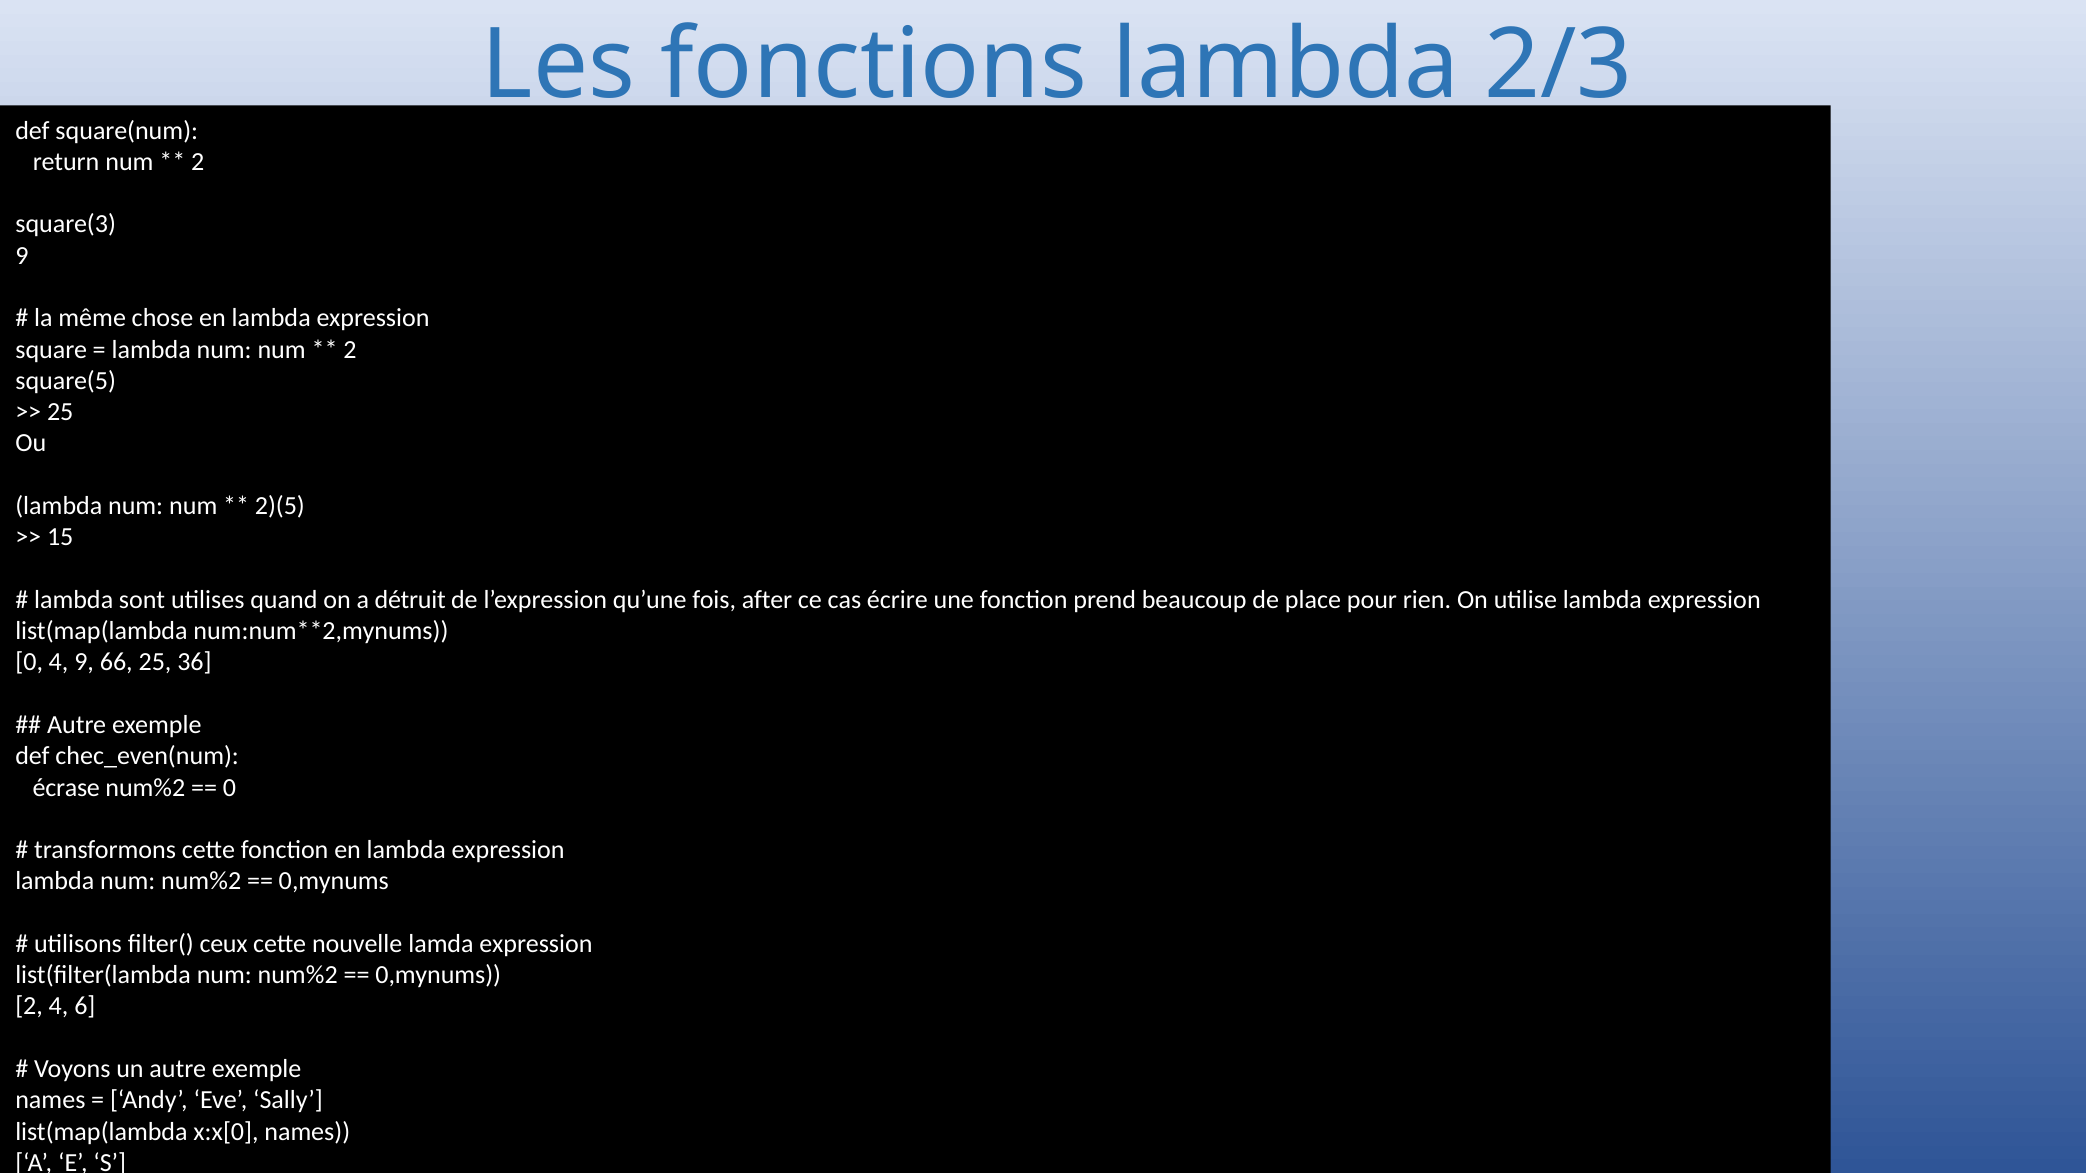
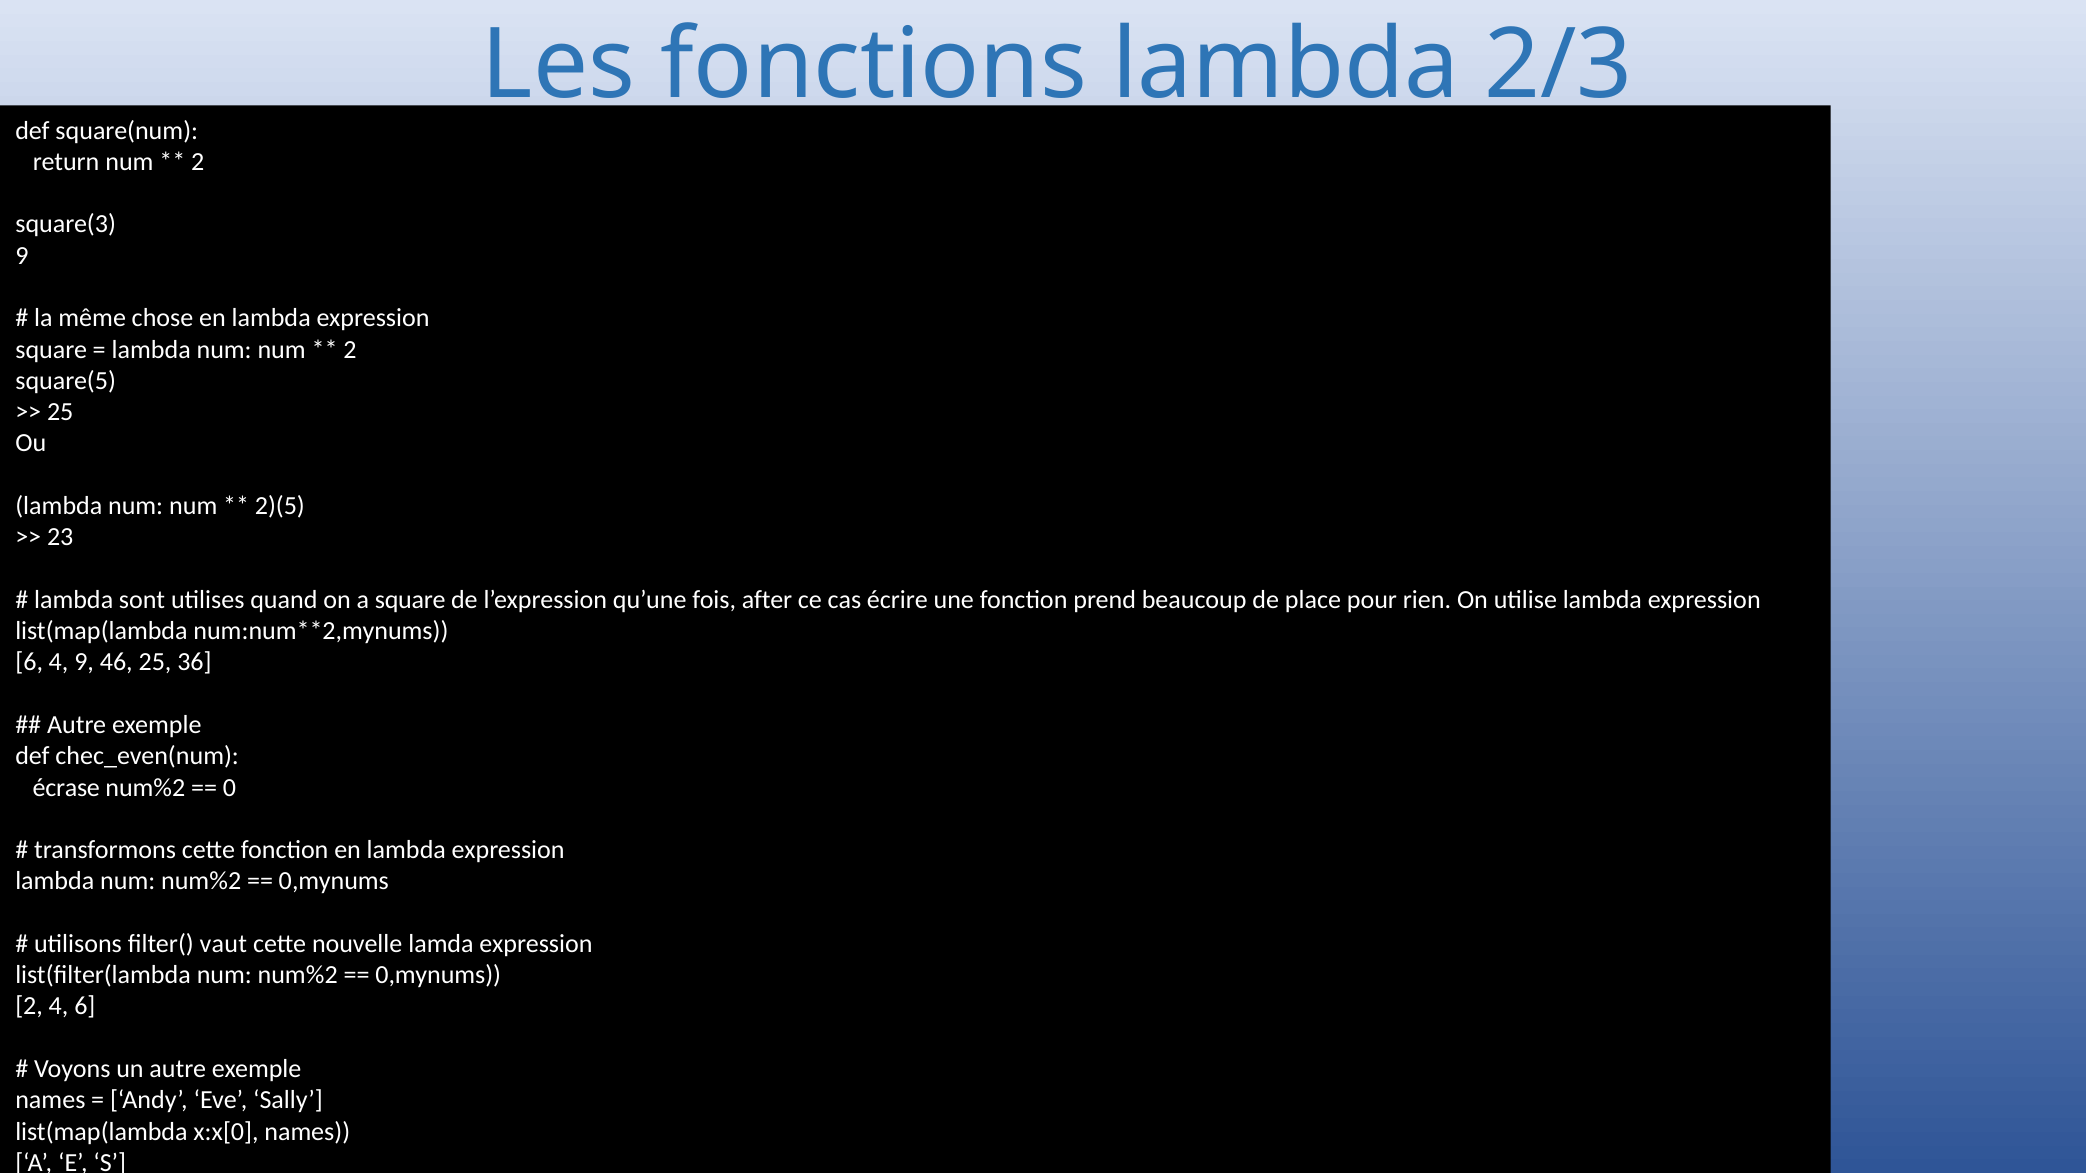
15: 15 -> 23 (60, 537)
a détruit: détruit -> square (410, 600)
0: 0 -> 6 (29, 663)
66: 66 -> 46 (116, 663)
ceux: ceux -> vaut (223, 944)
